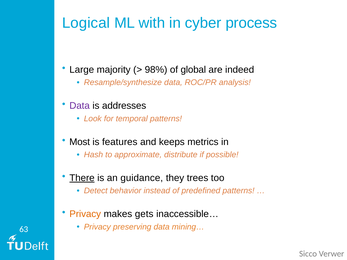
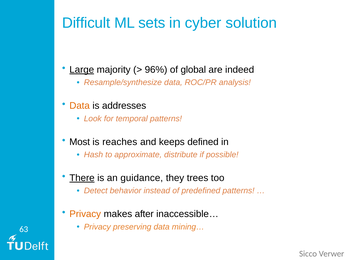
Logical: Logical -> Difficult (86, 23)
with: with -> sets (152, 23)
process: process -> solution (251, 23)
Large underline: none -> present (82, 70)
98%: 98% -> 96% (156, 70)
Data colour: purple -> orange (80, 106)
features: features -> reaches (120, 142)
metrics: metrics -> defined (203, 142)
gets: gets -> after (144, 214)
